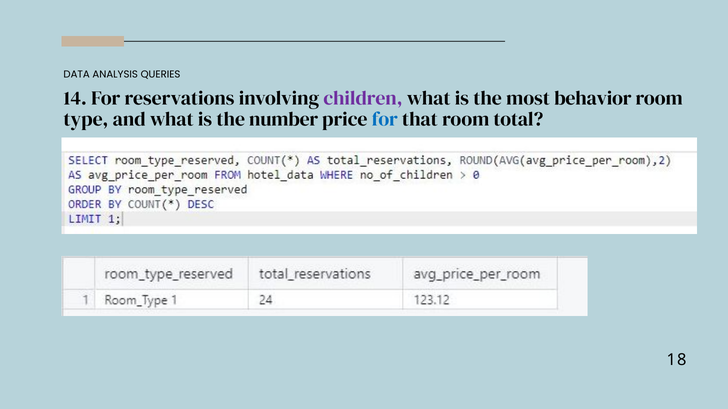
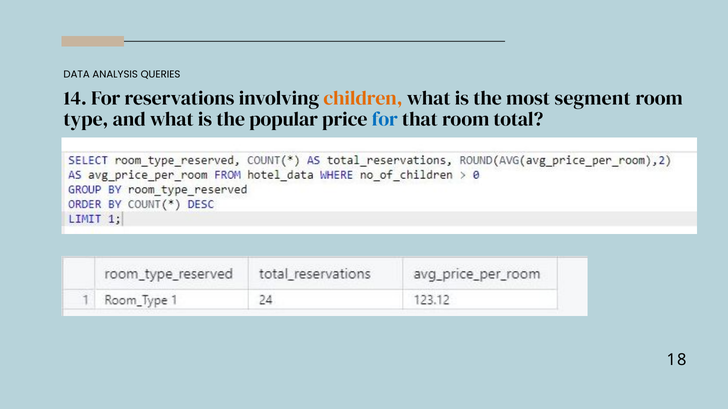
children colour: purple -> orange (363, 98)
behavior: behavior -> segment (593, 98)
number: number -> popular (284, 119)
